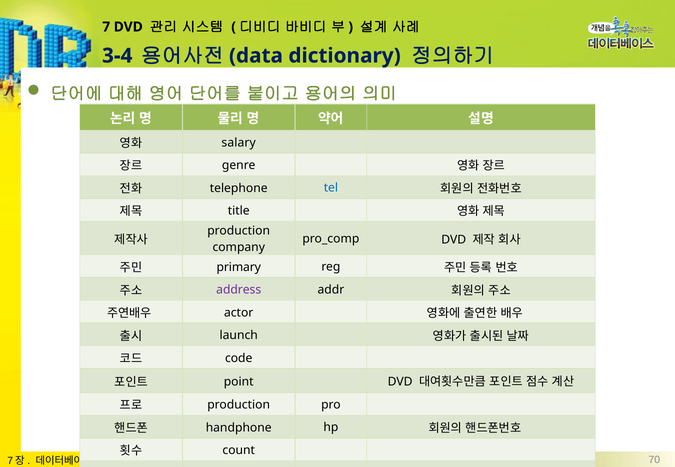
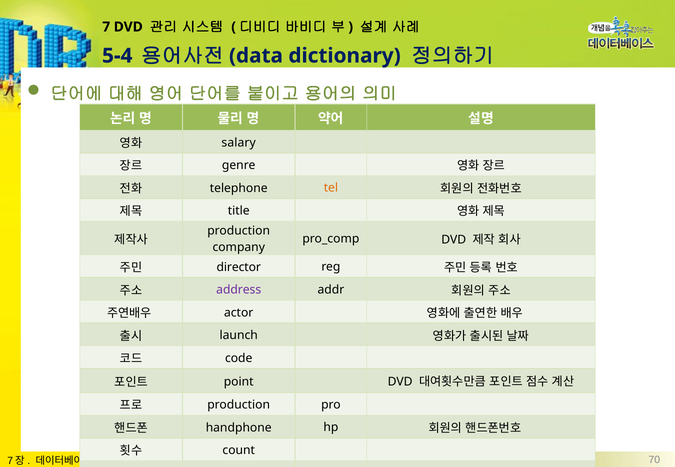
3-4: 3-4 -> 5-4 (117, 56)
tel colour: blue -> orange (331, 188)
primary: primary -> director (239, 267)
